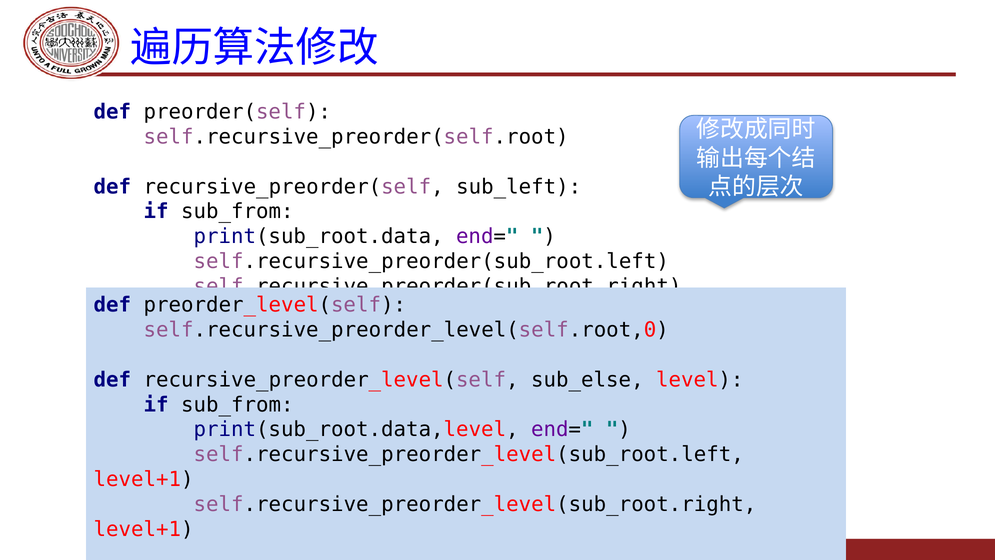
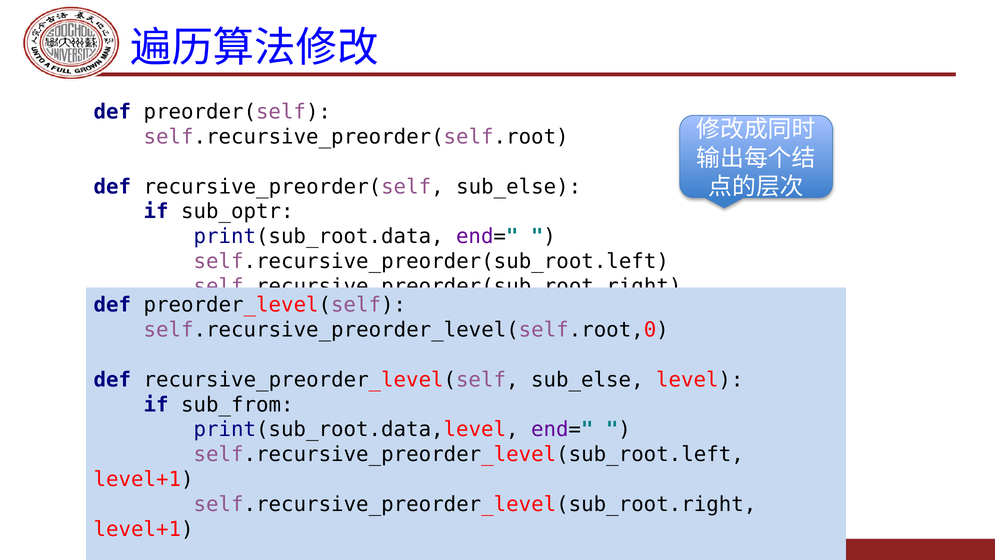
recursive_preorder(self sub_left: sub_left -> sub_else (519, 187)
sub_from: sub_from -> sub_optr (237, 212)
